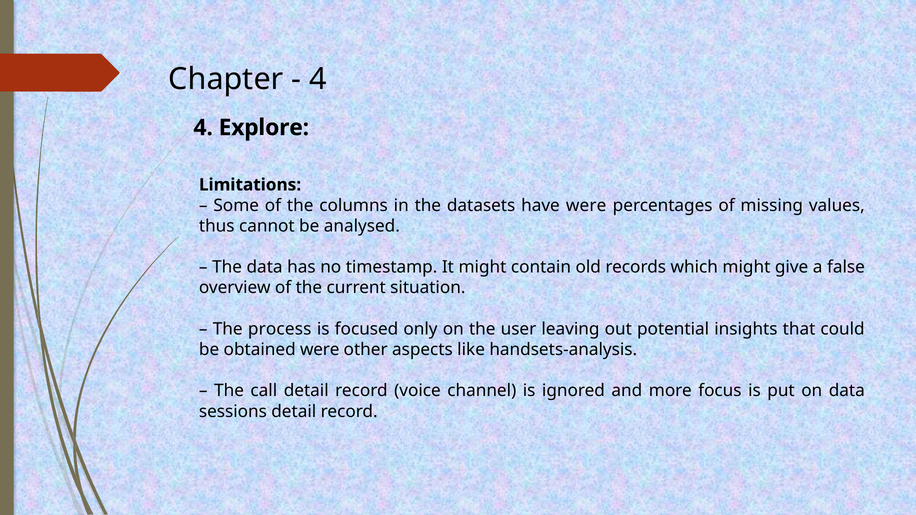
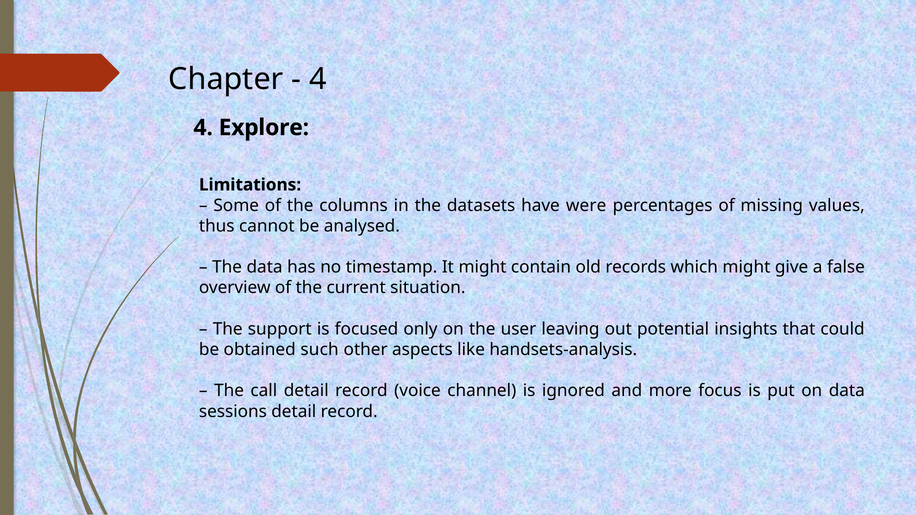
process: process -> support (280, 329)
obtained were: were -> such (320, 350)
